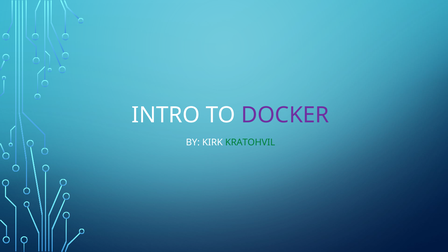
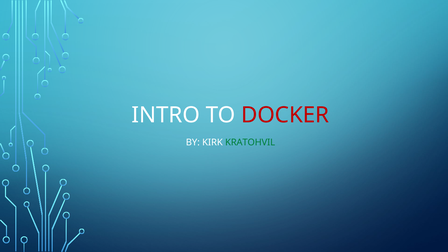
DOCKER colour: purple -> red (285, 115)
